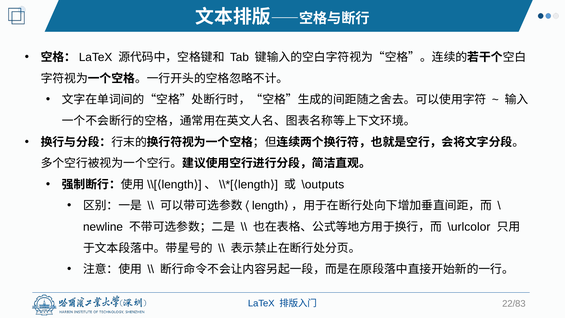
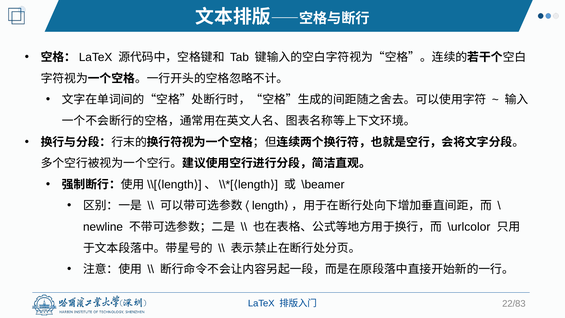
\outputs: \outputs -> \beamer (323, 184)
